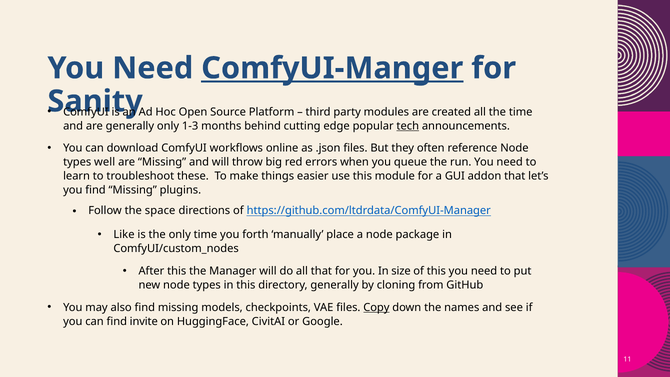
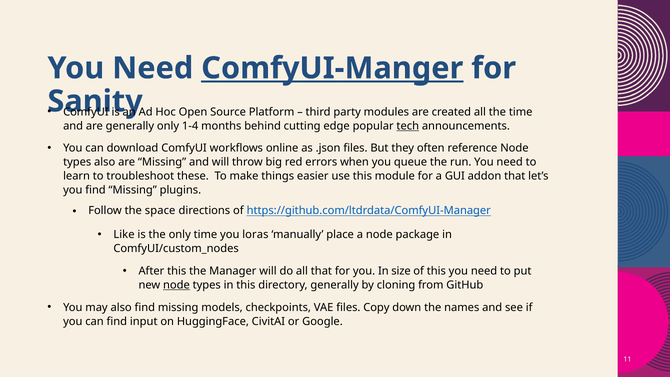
1-3: 1-3 -> 1-4 (190, 126)
types well: well -> also (105, 162)
forth: forth -> loras (255, 235)
node underline: none -> present (176, 285)
Copy underline: present -> none (376, 307)
invite: invite -> input (144, 321)
